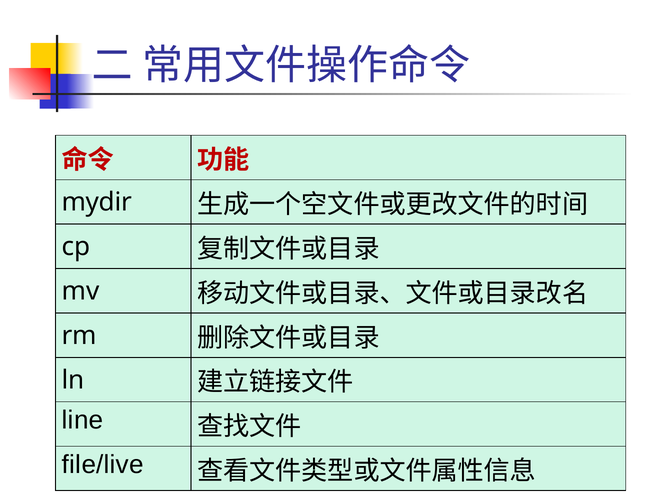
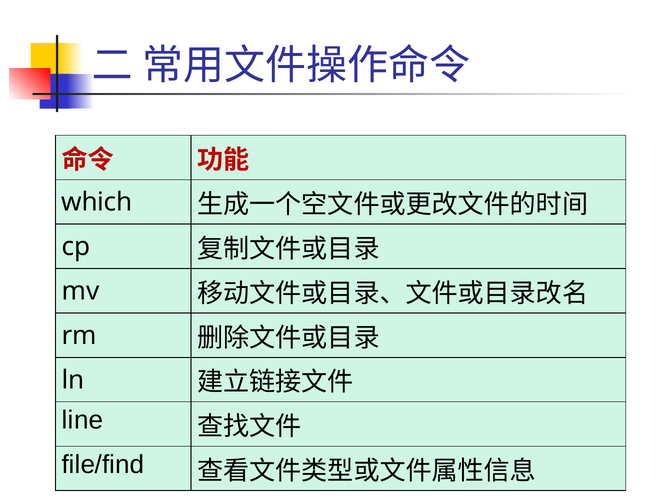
mydir: mydir -> which (97, 202)
file/live: file/live -> file/find (103, 465)
